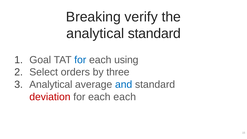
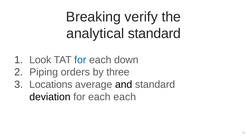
Goal: Goal -> Look (40, 60)
using: using -> down (126, 60)
Select: Select -> Piping (44, 72)
Analytical: Analytical -> Locations (51, 84)
and colour: blue -> black (124, 84)
deviation colour: red -> black (50, 97)
